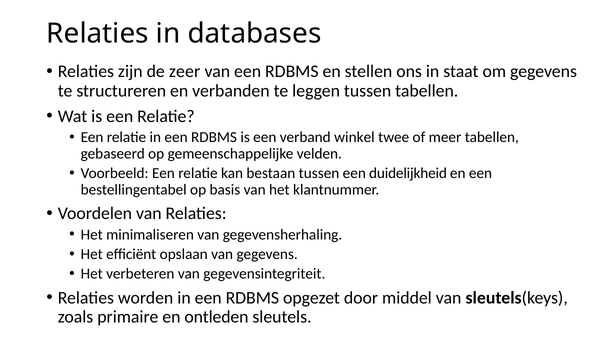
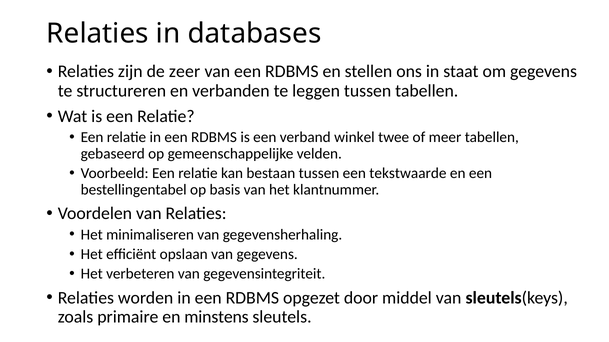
duidelijkheid: duidelijkheid -> tekstwaarde (408, 173)
ontleden: ontleden -> minstens (217, 317)
